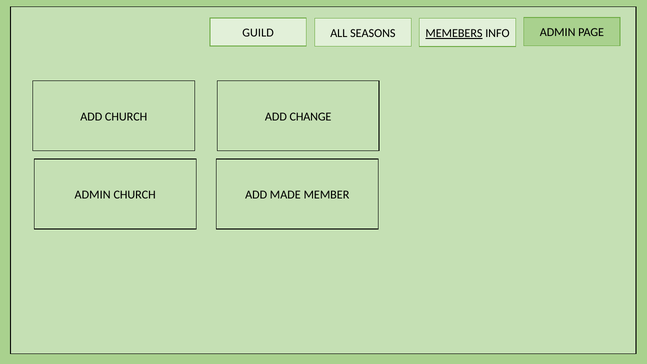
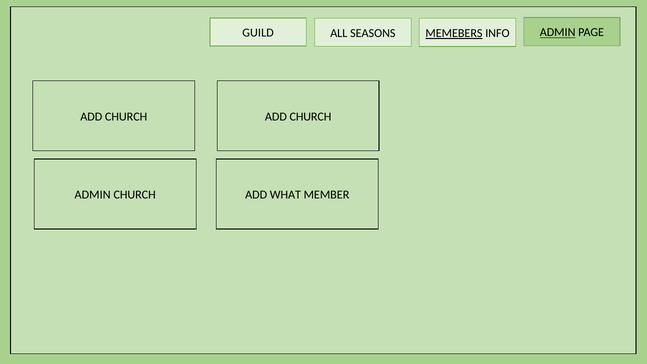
ADMIN underline: none -> present (558, 32)
CHANGE: CHANGE -> CHURCH (310, 117)
MADE: MADE -> WHAT (285, 195)
